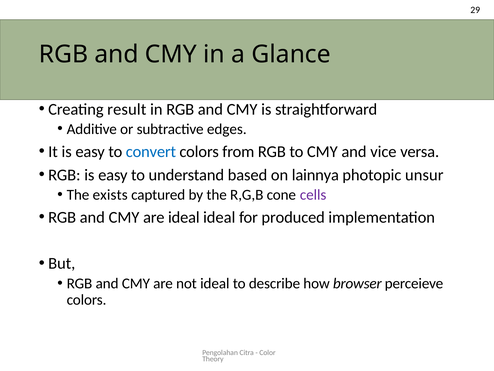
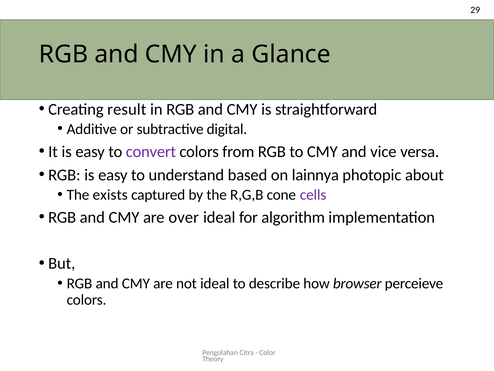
edges: edges -> digital (227, 129)
convert colour: blue -> purple (151, 151)
unsur: unsur -> about (424, 175)
are ideal: ideal -> over (184, 217)
produced: produced -> algorithm (293, 217)
